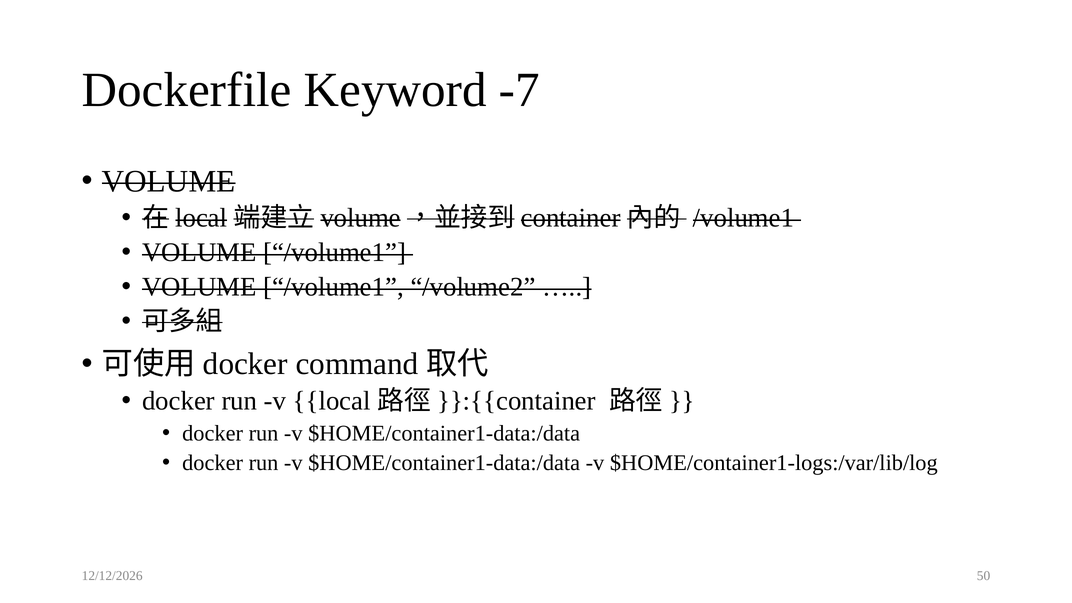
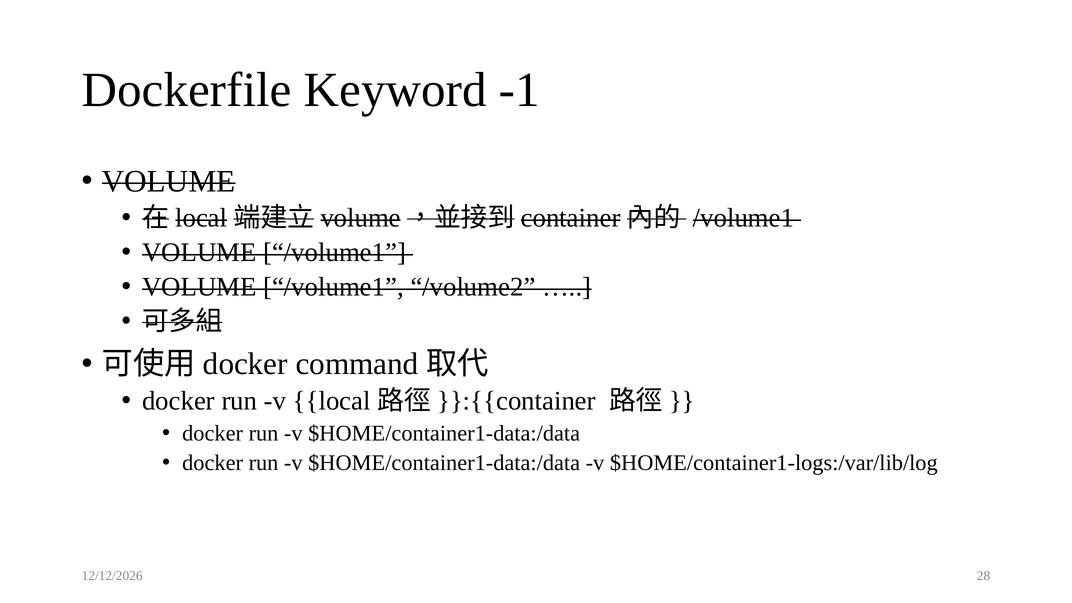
-7: -7 -> -1 (519, 90)
50: 50 -> 28 (984, 576)
